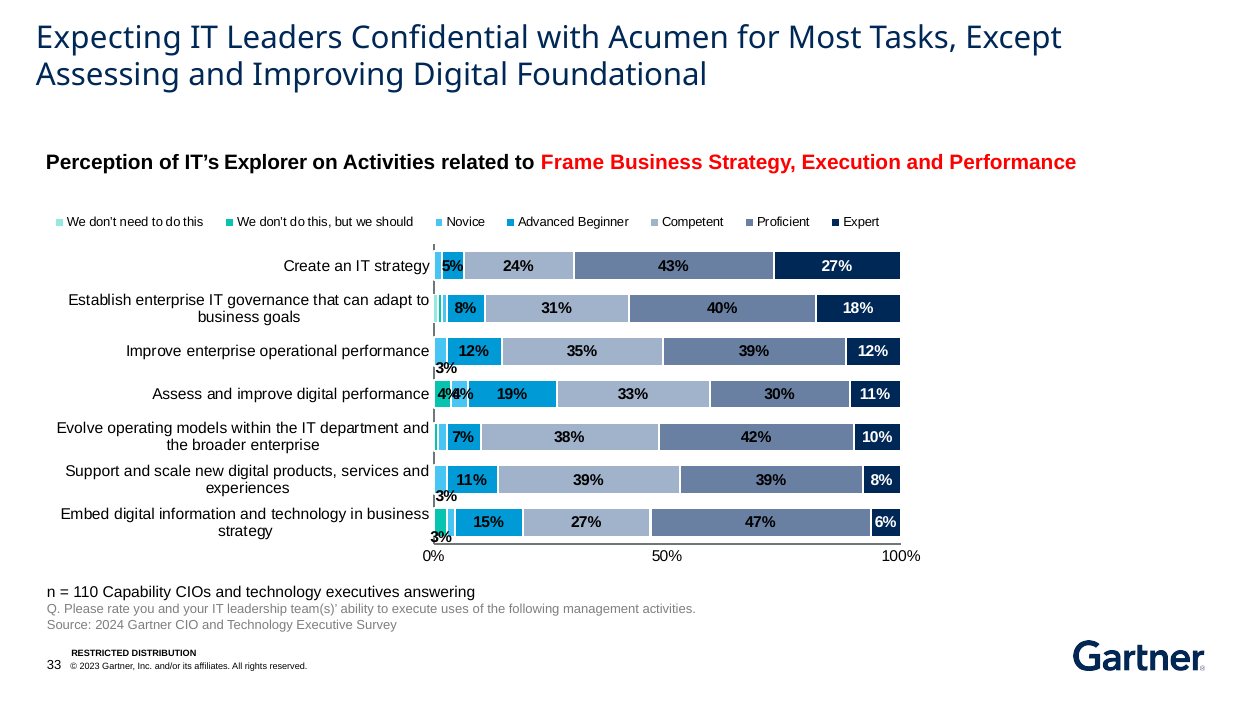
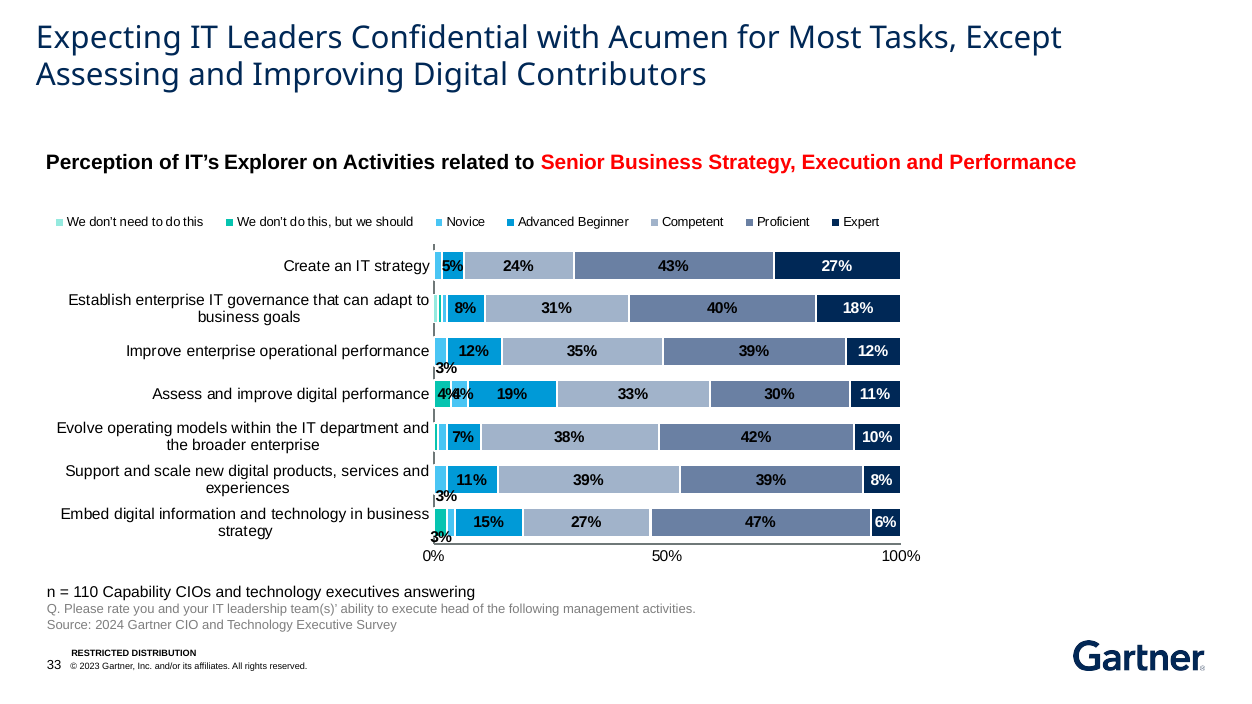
Foundational: Foundational -> Contributors (612, 76)
Frame: Frame -> Senior (573, 163)
uses: uses -> head (455, 610)
